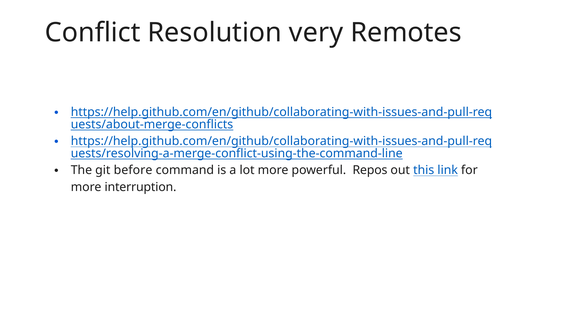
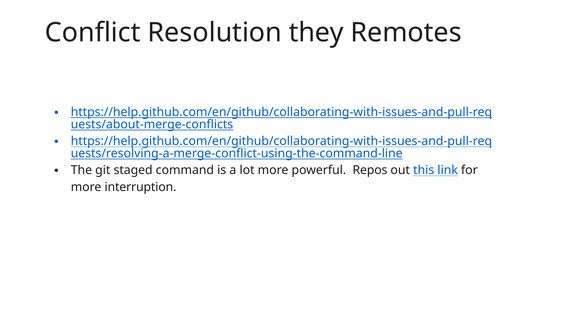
very: very -> they (316, 33)
before: before -> staged (133, 170)
